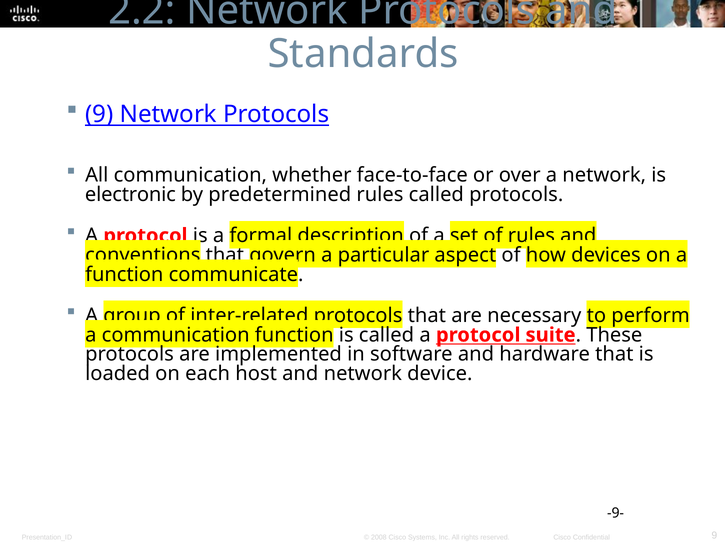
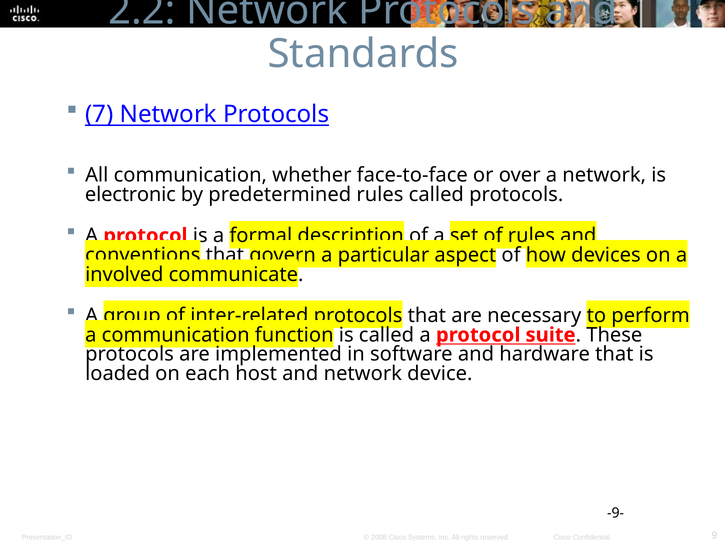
9: 9 -> 7 (99, 114)
function: function -> involved (124, 274)
